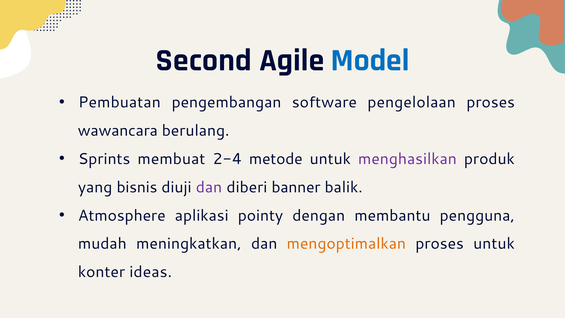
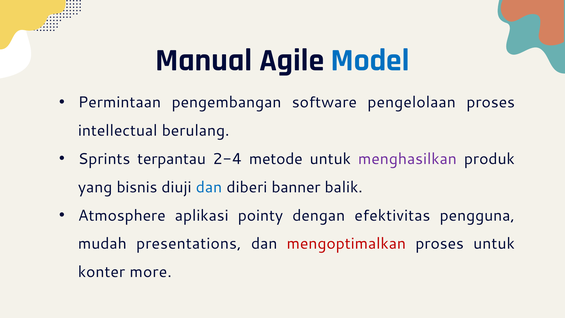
Second: Second -> Manual (204, 60)
Pembuatan: Pembuatan -> Permintaan (119, 102)
wawancara: wawancara -> intellectual (118, 131)
membuat: membuat -> terpantau (172, 159)
dan colour: purple -> blue (209, 187)
membantu: membantu -> efektivitas (392, 215)
meningkatkan: meningkatkan -> presentations (189, 244)
mengoptimalkan colour: orange -> red (346, 244)
ideas: ideas -> more (151, 272)
